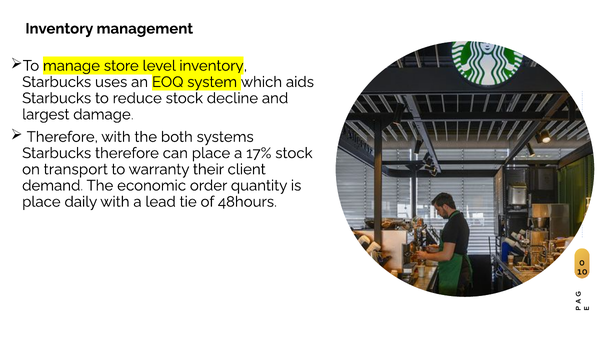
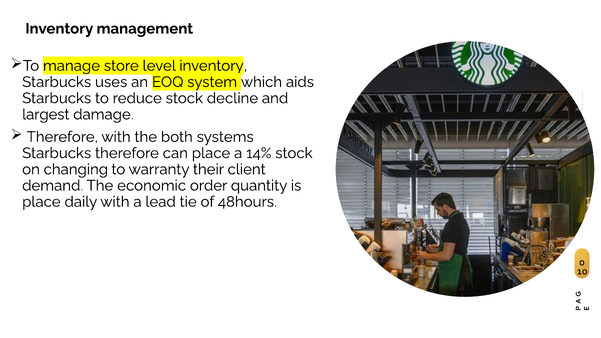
17%: 17% -> 14% (259, 153)
transport: transport -> changing (76, 169)
